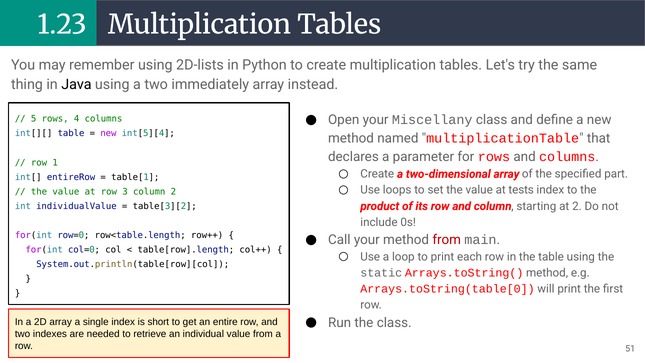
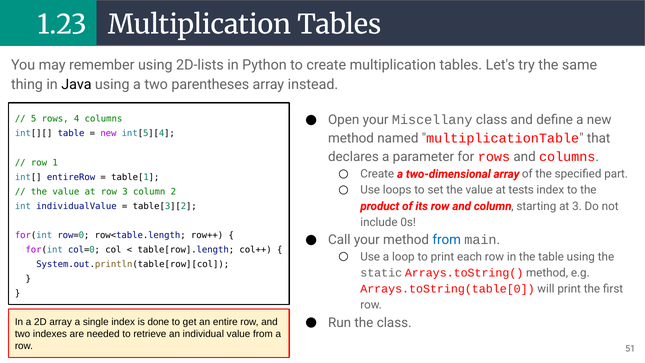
immediately: immediately -> parentheses (210, 85)
at 2: 2 -> 3 (577, 206)
from colour: red -> blue (447, 240)
short: short -> done (158, 322)
